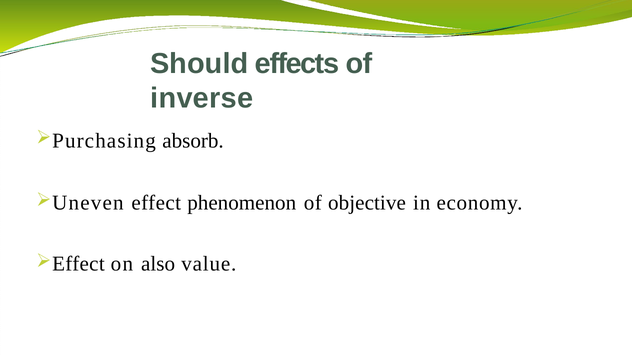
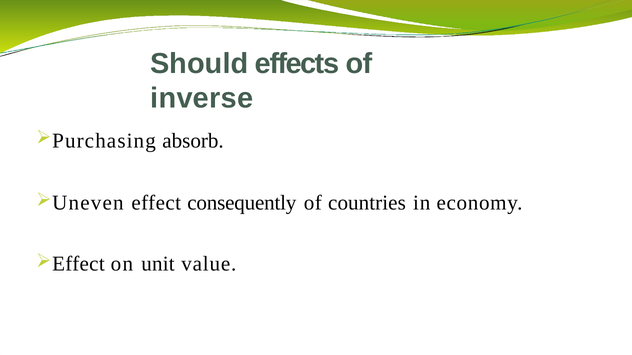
phenomenon: phenomenon -> consequently (242, 203)
objective: objective -> countries (367, 203)
also: also -> unit (158, 264)
